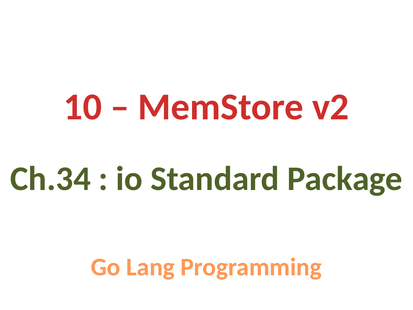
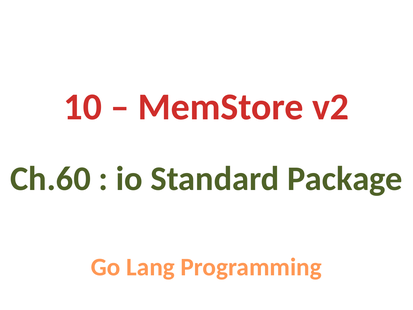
Ch.34: Ch.34 -> Ch.60 (50, 178)
